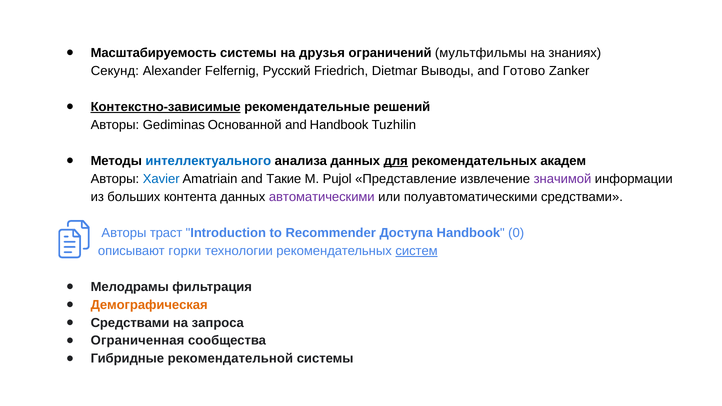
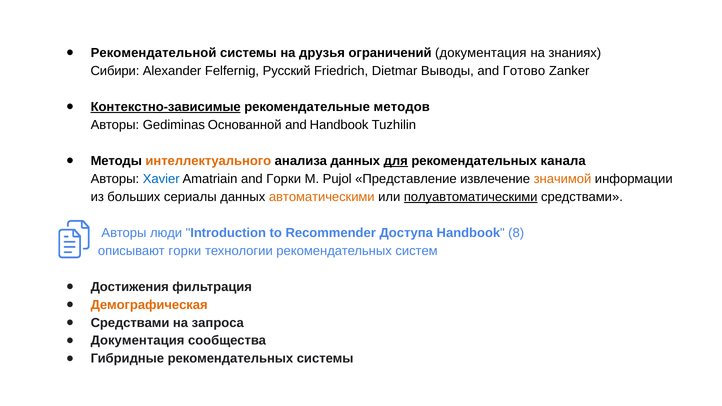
Масштабируемость: Масштабируемость -> Рекомендательной (154, 53)
ограничений мультфильмы: мультфильмы -> документация (481, 53)
Секунд: Секунд -> Сибири (115, 71)
решений: решений -> методов (402, 107)
интеллектуального colour: blue -> orange (208, 161)
академ: академ -> канала (563, 161)
and Такие: Такие -> Горки (284, 179)
значимой colour: purple -> orange (563, 179)
контента: контента -> сериалы (190, 197)
автоматическими colour: purple -> orange (322, 197)
полуавтоматическими underline: none -> present (471, 197)
траст: траст -> люди (166, 233)
0: 0 -> 8 (516, 233)
систем underline: present -> none (417, 251)
Мелодрамы: Мелодрамы -> Достижения (130, 287)
Ограниченная: Ограниченная -> Документация (138, 341)
Гибридные рекомендательной: рекомендательной -> рекомендательных (230, 359)
